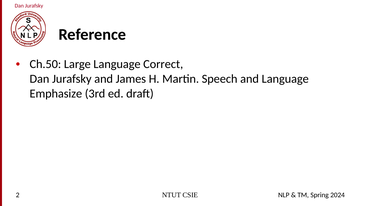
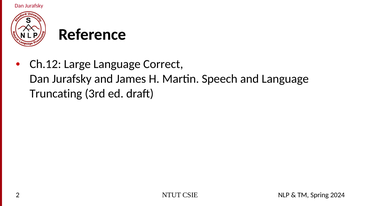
Ch.50: Ch.50 -> Ch.12 (45, 64)
Emphasize: Emphasize -> Truncating (56, 93)
